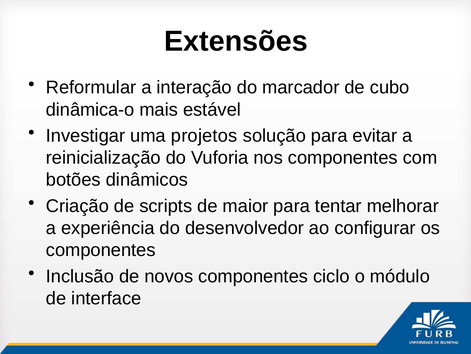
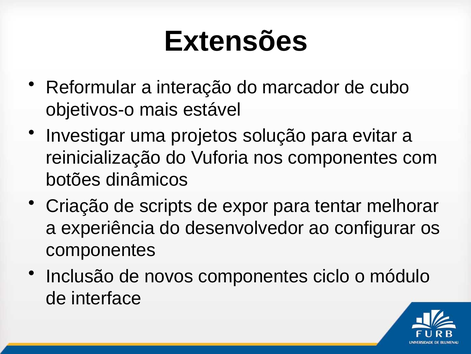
dinâmica-o: dinâmica-o -> objetivos-o (90, 109)
maior: maior -> expor (245, 206)
